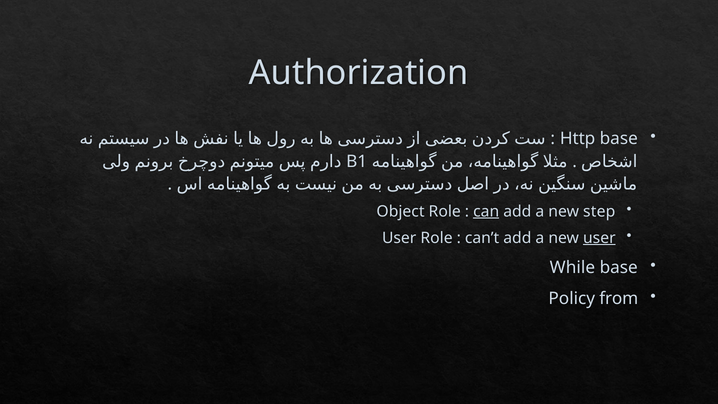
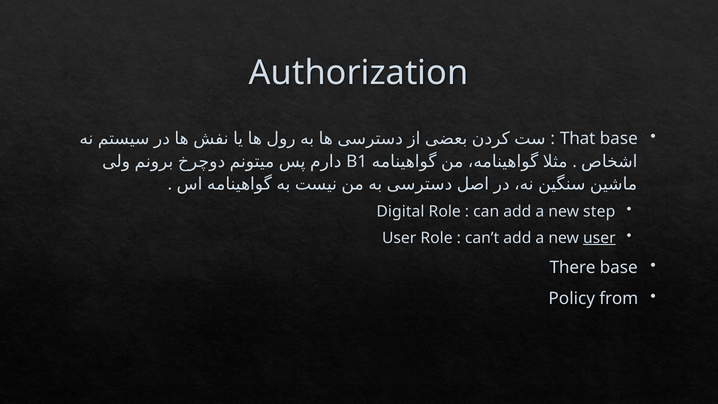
Http: Http -> That (578, 139)
Object: Object -> Digital (401, 211)
can underline: present -> none (486, 211)
While: While -> There (573, 268)
